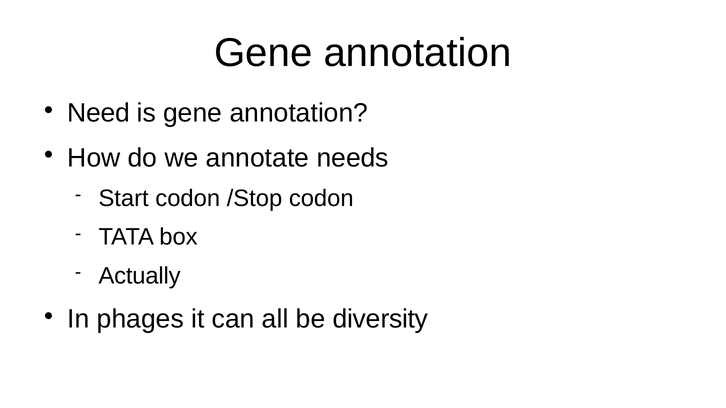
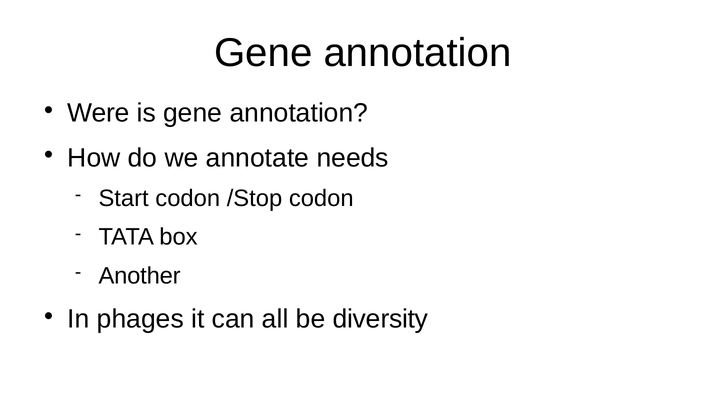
Need: Need -> Were (98, 113)
Actually: Actually -> Another (140, 276)
